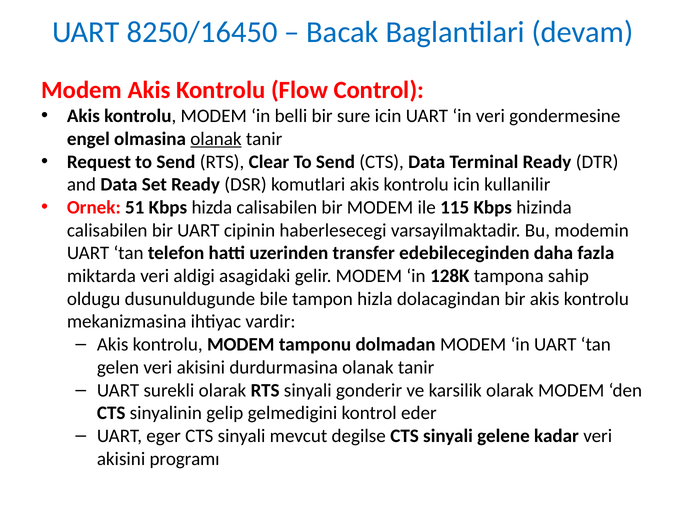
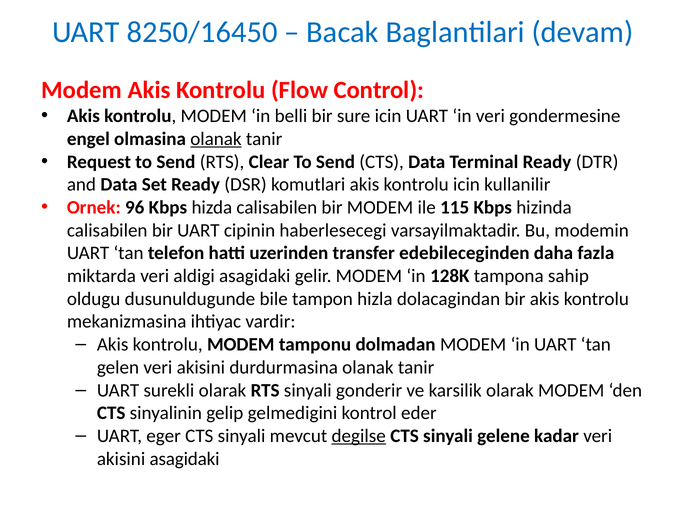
51: 51 -> 96 (135, 208)
degilse underline: none -> present (359, 436)
akisini programı: programı -> asagidaki (185, 459)
